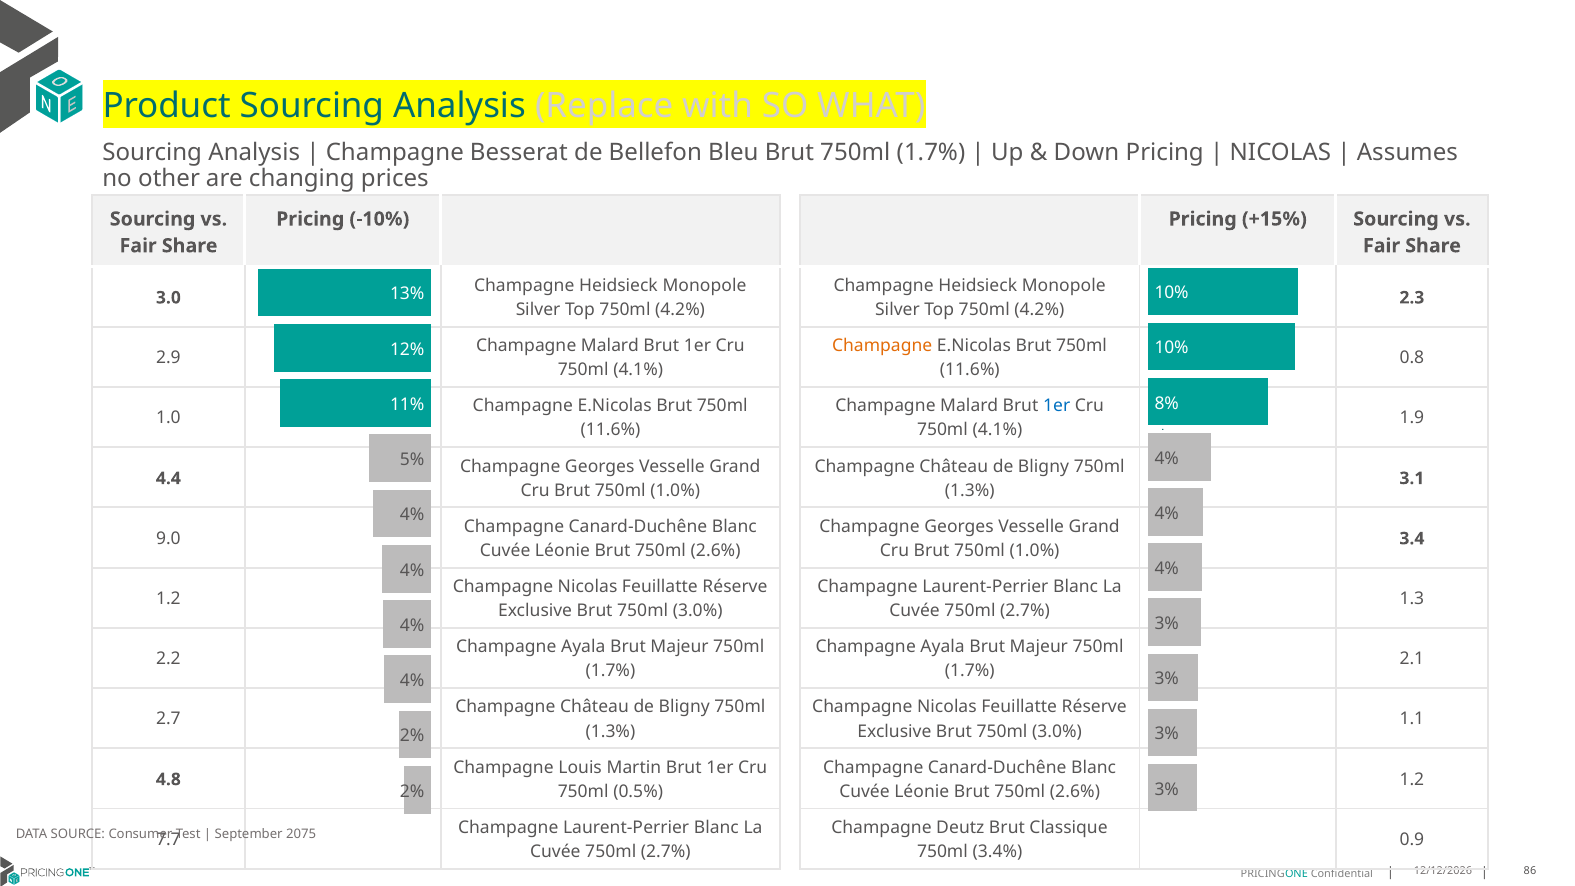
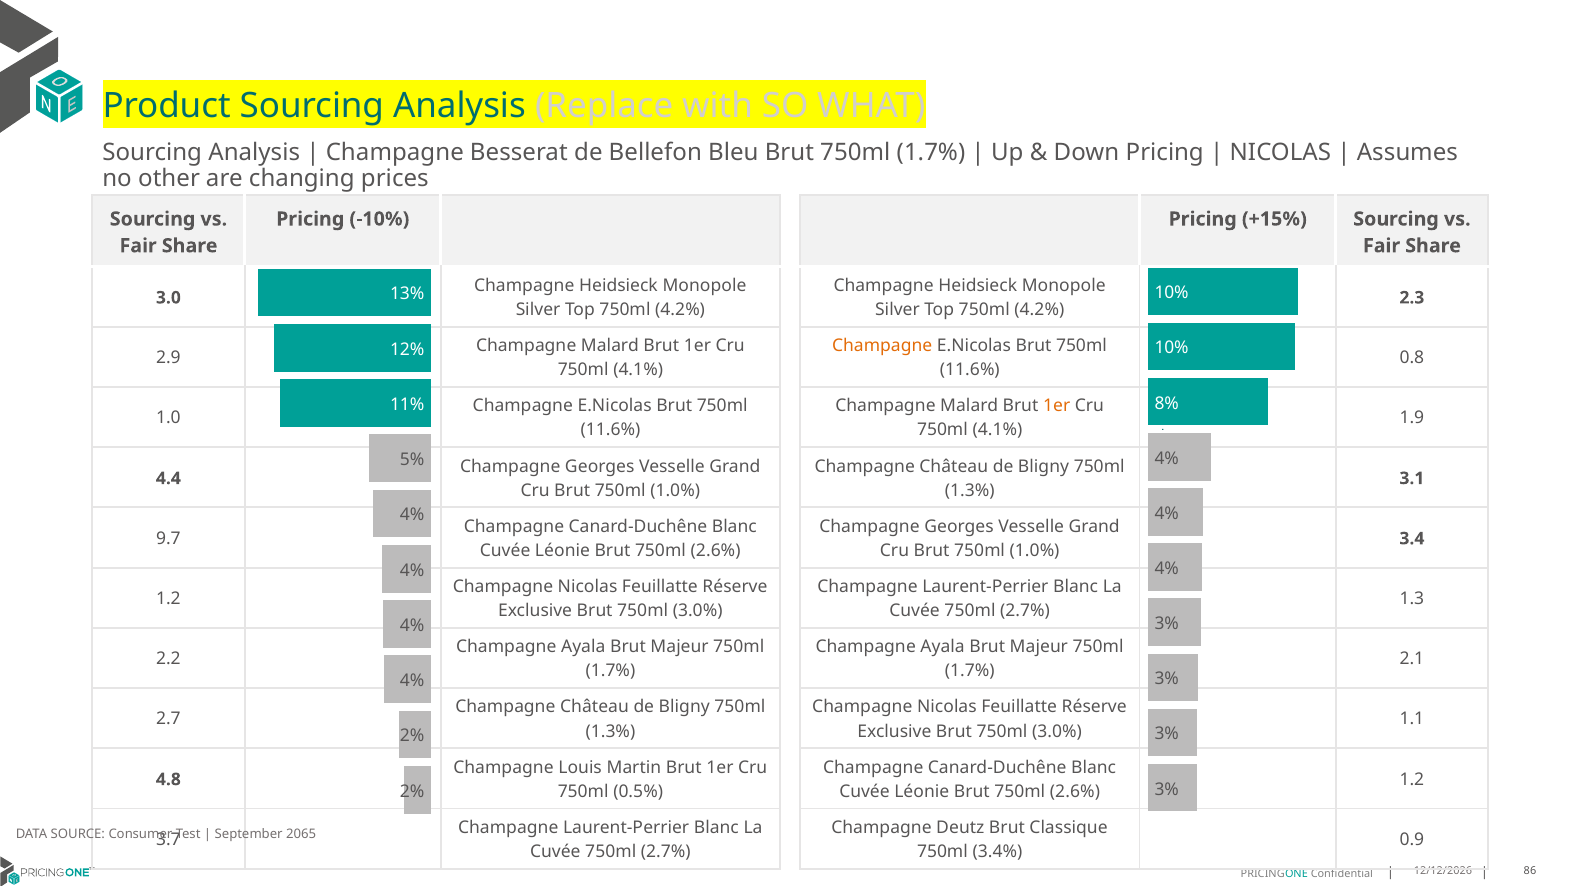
1er colour: blue -> orange (1057, 406)
9.0: 9.0 -> 9.7 (168, 539)
2075: 2075 -> 2065 (301, 834)
7.7: 7.7 -> 3.7 (168, 840)
